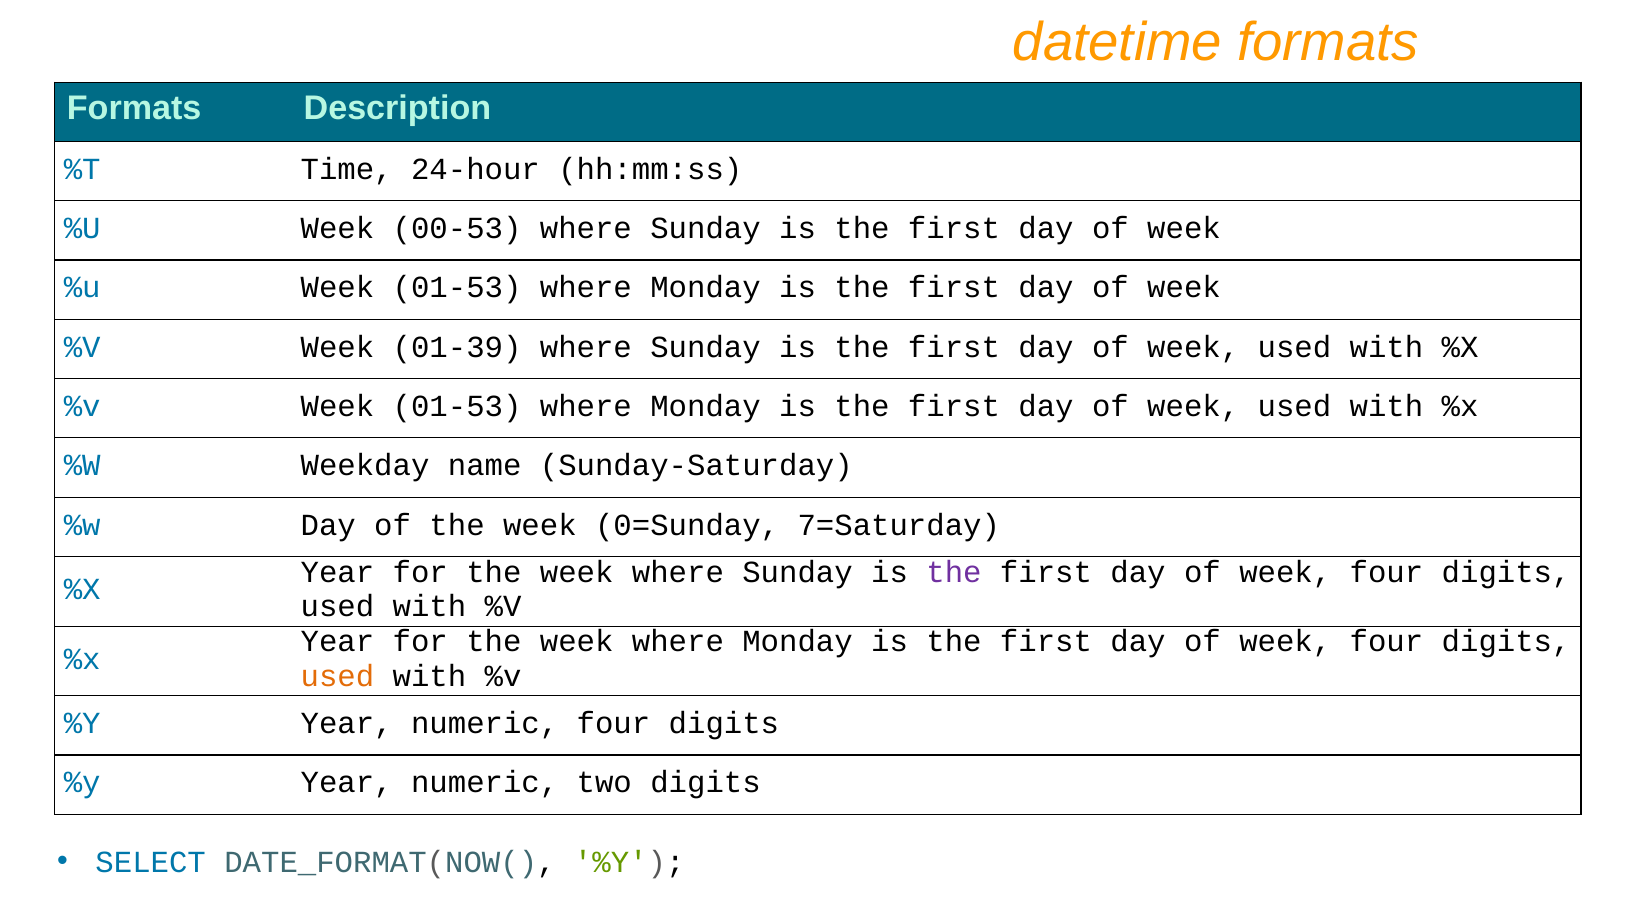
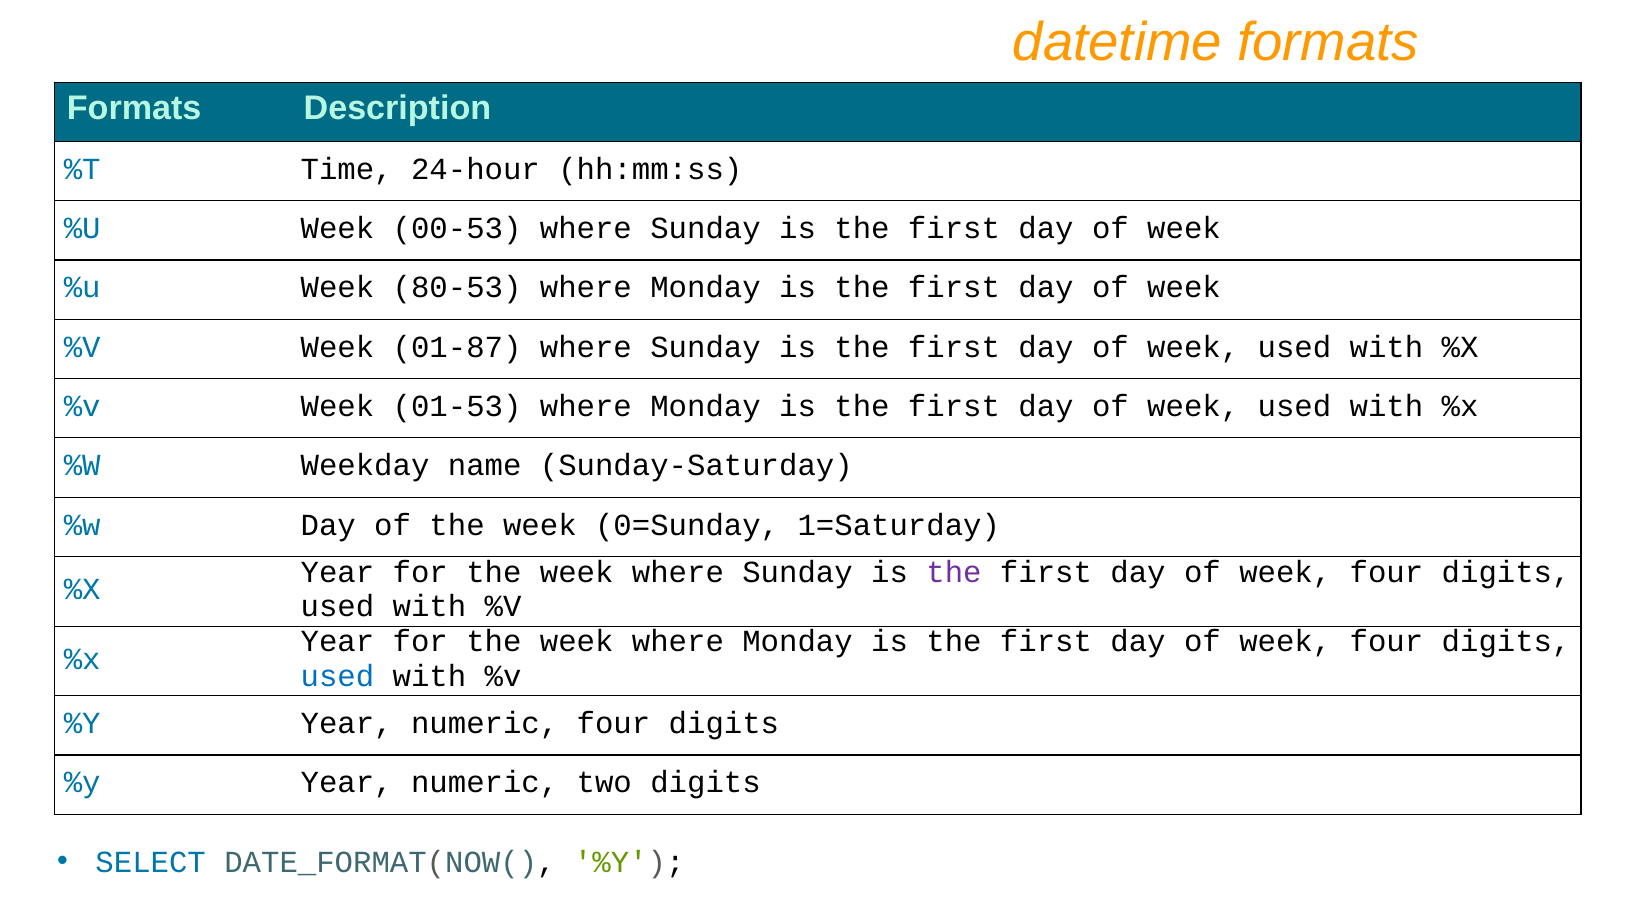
%u Week 01-53: 01-53 -> 80-53 (457, 288)
01-39: 01-39 -> 01-87 (457, 347)
7=Saturday: 7=Saturday -> 1=Saturday (899, 525)
used colour: orange -> blue (337, 677)
